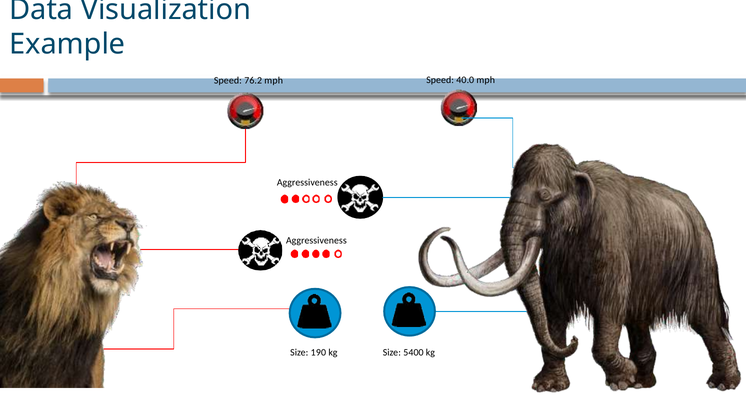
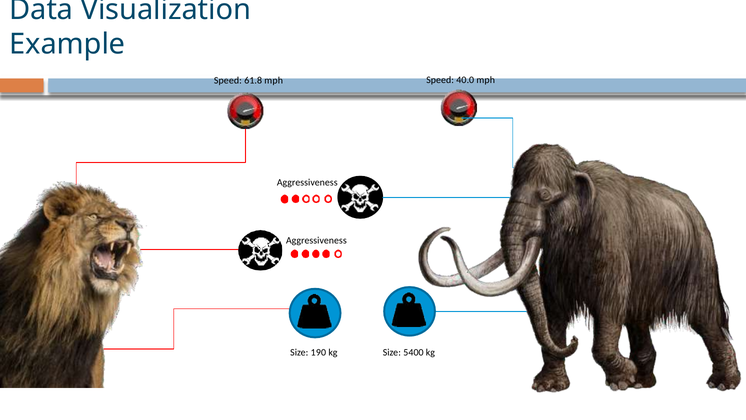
76.2: 76.2 -> 61.8 (253, 80)
